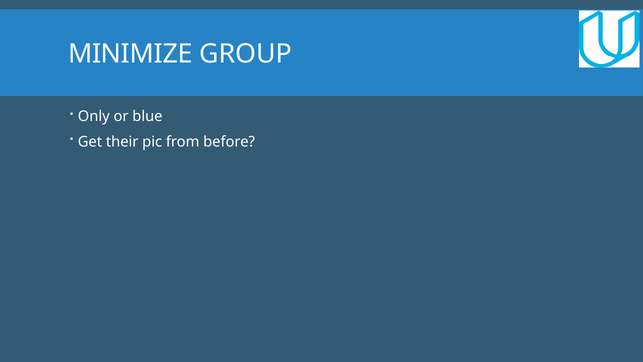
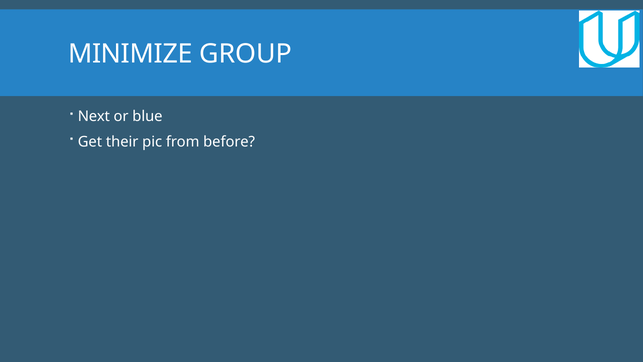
Only: Only -> Next (94, 116)
